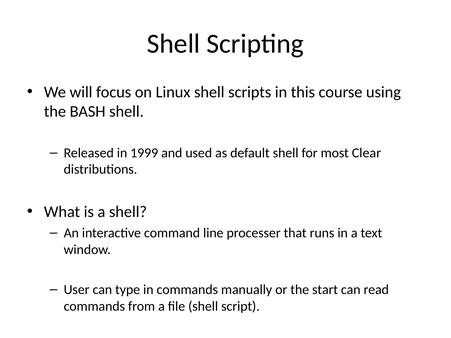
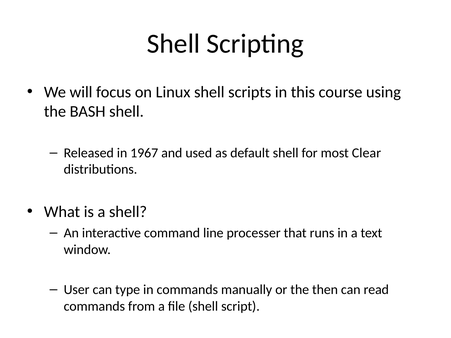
1999: 1999 -> 1967 (144, 153)
start: start -> then (325, 290)
